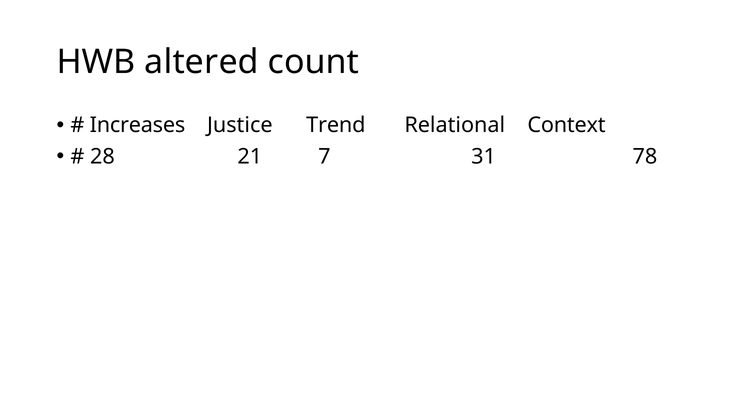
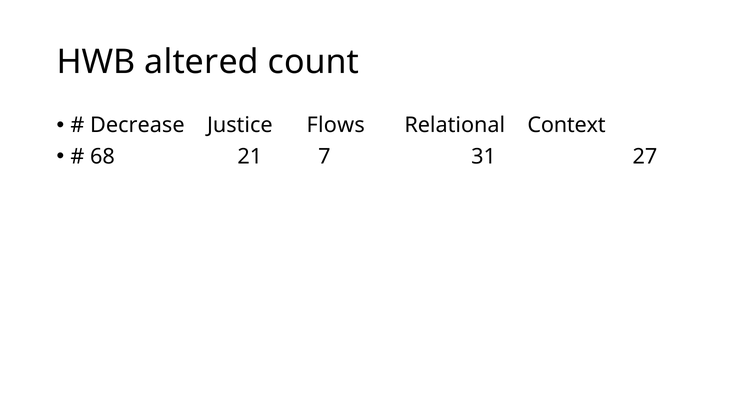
Increases: Increases -> Decrease (137, 125)
Trend: Trend -> Flows (336, 125)
28: 28 -> 68 (102, 157)
78: 78 -> 27 (645, 157)
